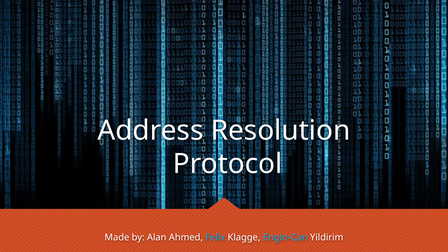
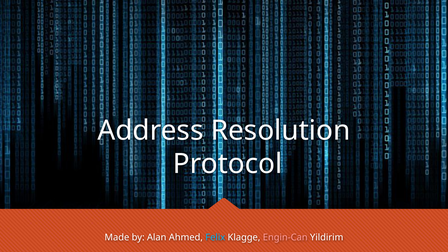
Engin-Can colour: light blue -> pink (285, 238)
